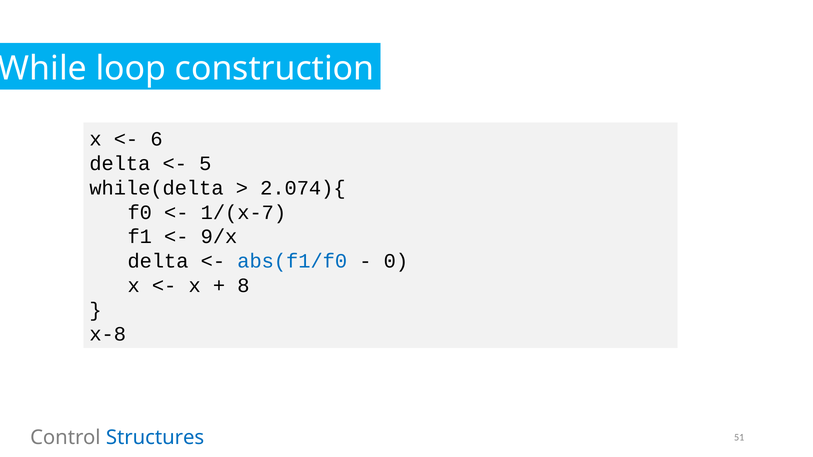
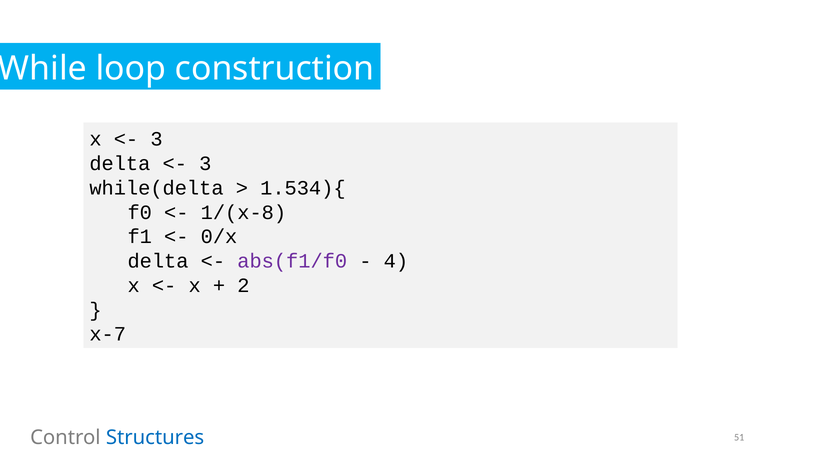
6: 6 -> 3 (156, 139)
5: 5 -> 3 (205, 164)
2.074){: 2.074){ -> 1.534){ (303, 188)
1/(x-7: 1/(x-7 -> 1/(x-8 (243, 212)
9/x: 9/x -> 0/x (219, 237)
abs(f1/f0 colour: blue -> purple (292, 261)
0: 0 -> 4 (396, 261)
8: 8 -> 2 (243, 286)
x-8: x-8 -> x-7 (108, 334)
